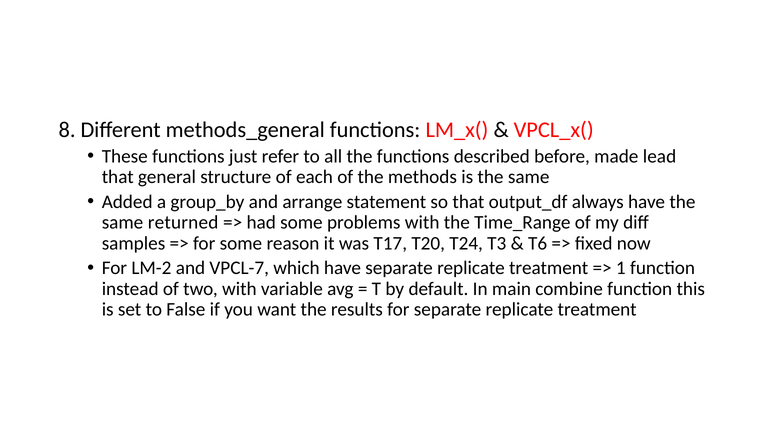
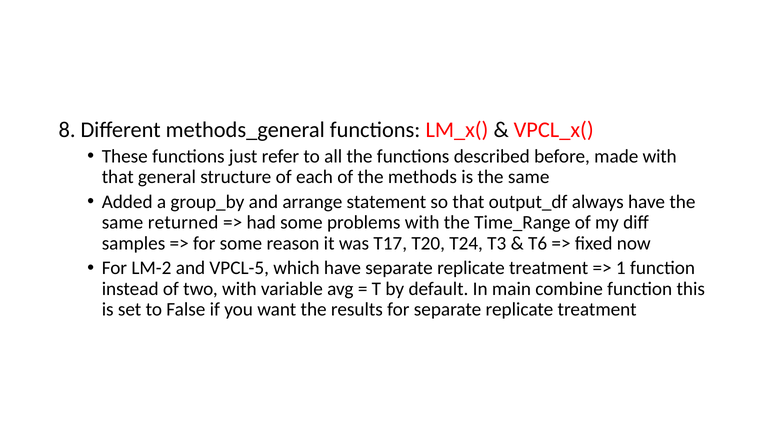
made lead: lead -> with (660, 156)
VPCL-7: VPCL-7 -> VPCL-5 (239, 268)
